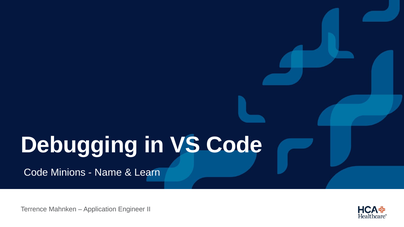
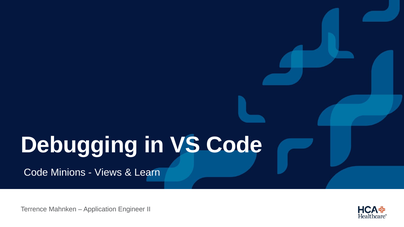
Name: Name -> Views (108, 173)
